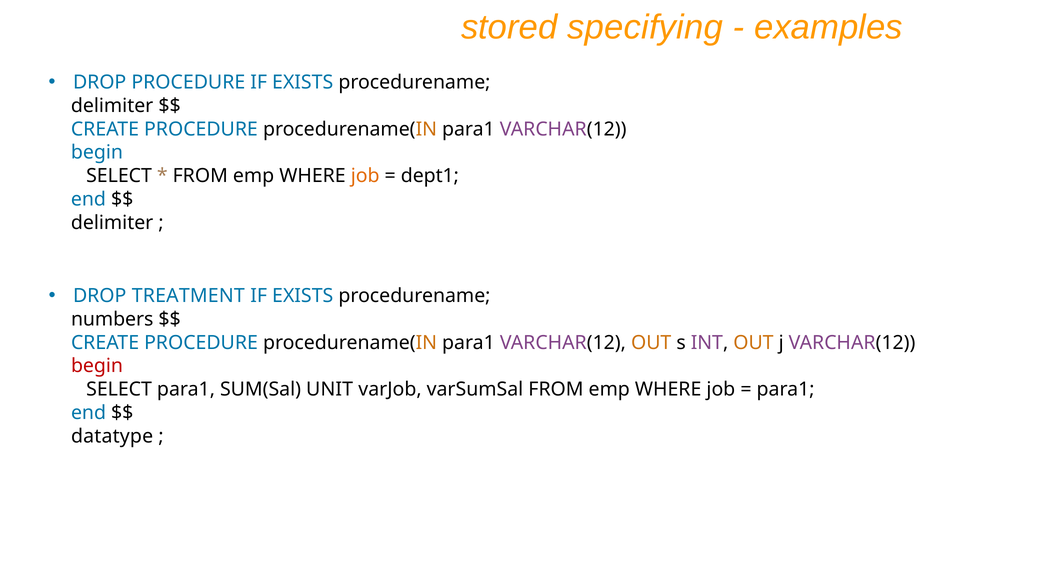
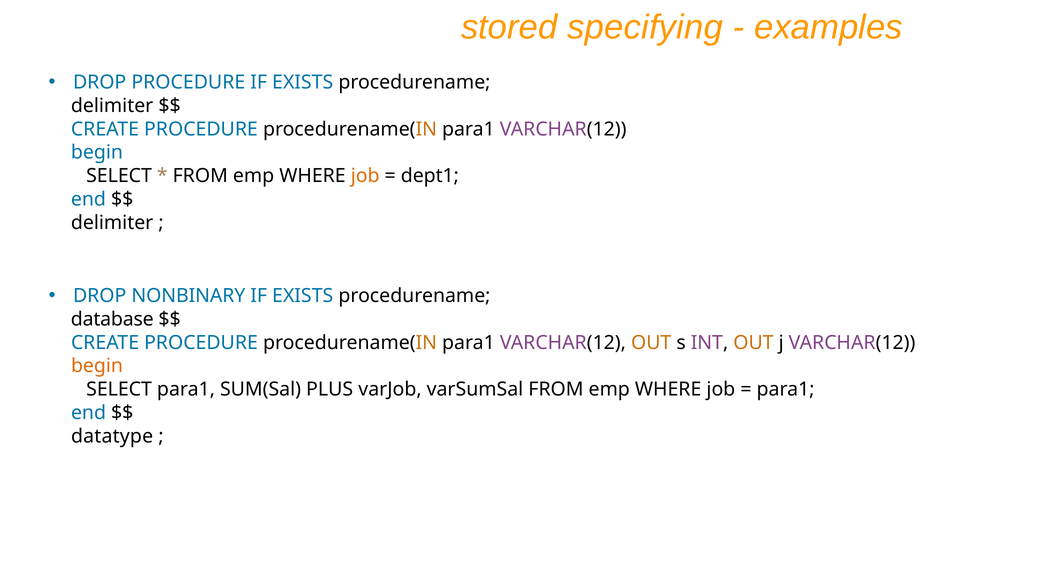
TREATMENT: TREATMENT -> NONBINARY (188, 296)
numbers: numbers -> database (112, 320)
begin colour: red -> orange (97, 366)
UNIT: UNIT -> PLUS (330, 390)
